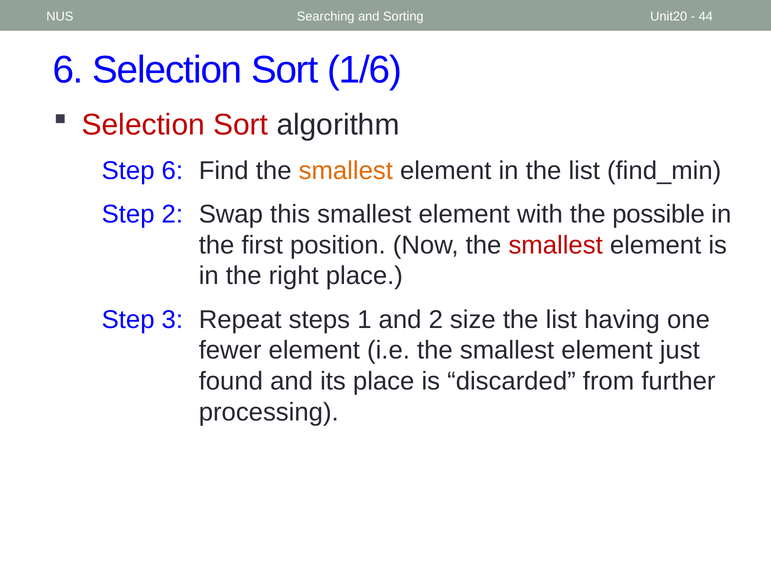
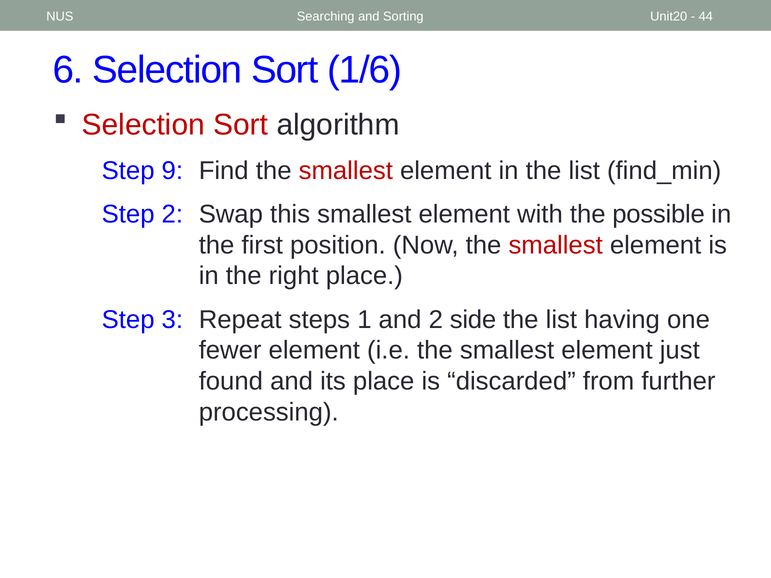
Step 6: 6 -> 9 (172, 171)
smallest colour: orange -> red (346, 171)
size: size -> side (473, 320)
